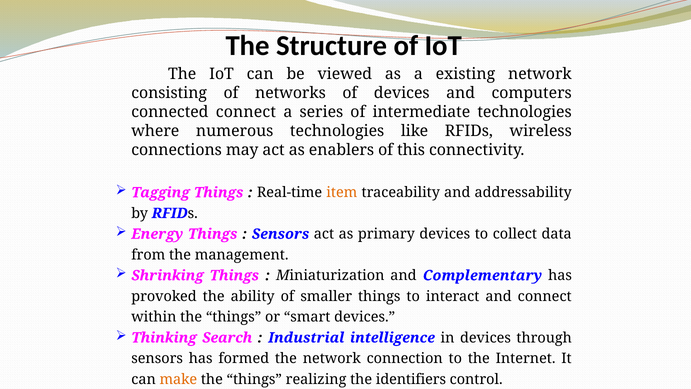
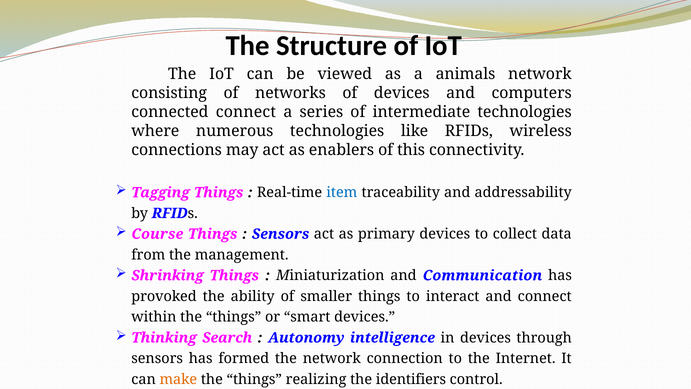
existing: existing -> animals (465, 74)
item colour: orange -> blue (342, 192)
Energy: Energy -> Course (157, 234)
Complementary: Complementary -> Communication (482, 275)
Industrial: Industrial -> Autonomy (306, 337)
